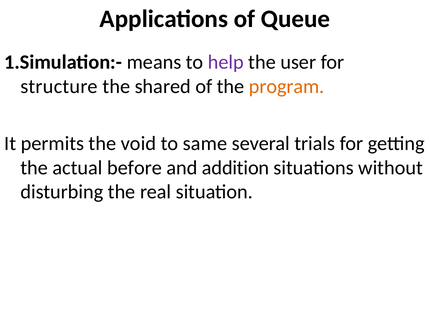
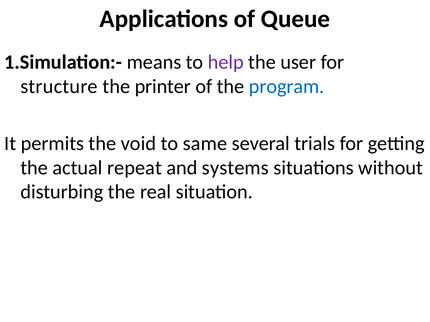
shared: shared -> printer (163, 87)
program colour: orange -> blue (287, 87)
before: before -> repeat (134, 168)
addition: addition -> systems (235, 168)
